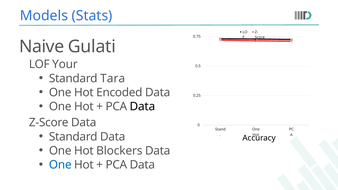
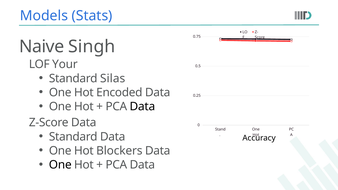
Gulati: Gulati -> Singh (92, 47)
Tara: Tara -> Silas (113, 78)
One colour: blue -> black (60, 165)
